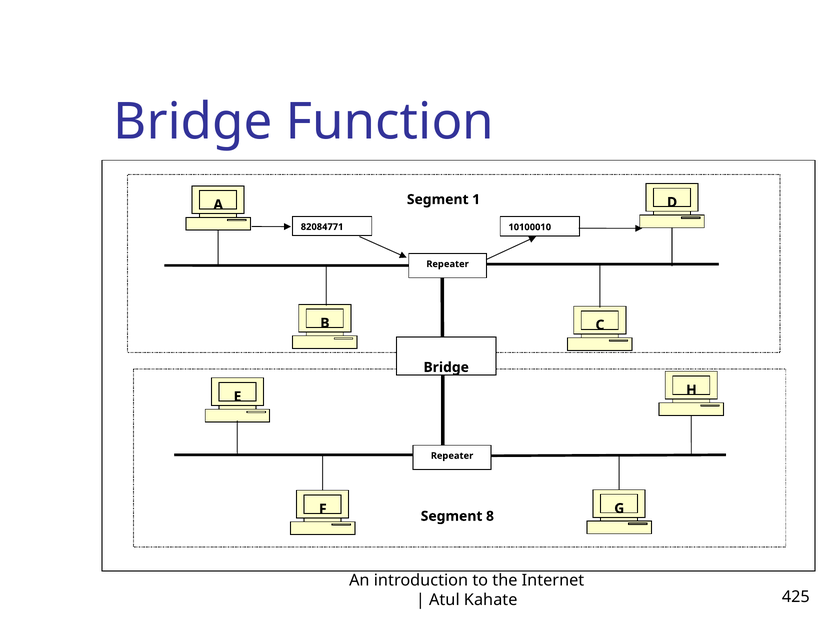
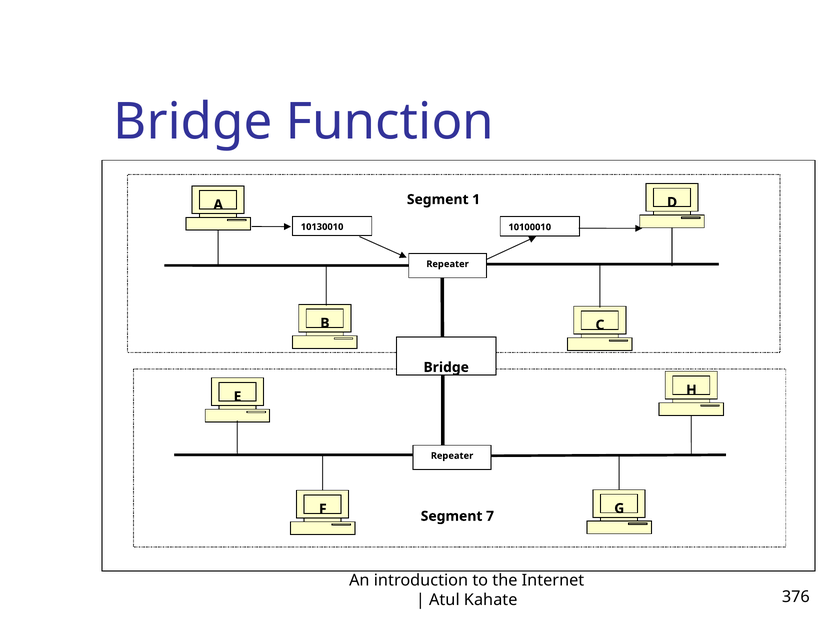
82084771: 82084771 -> 10130010 (322, 227)
8: 8 -> 7 (490, 516)
425: 425 -> 376 (796, 597)
